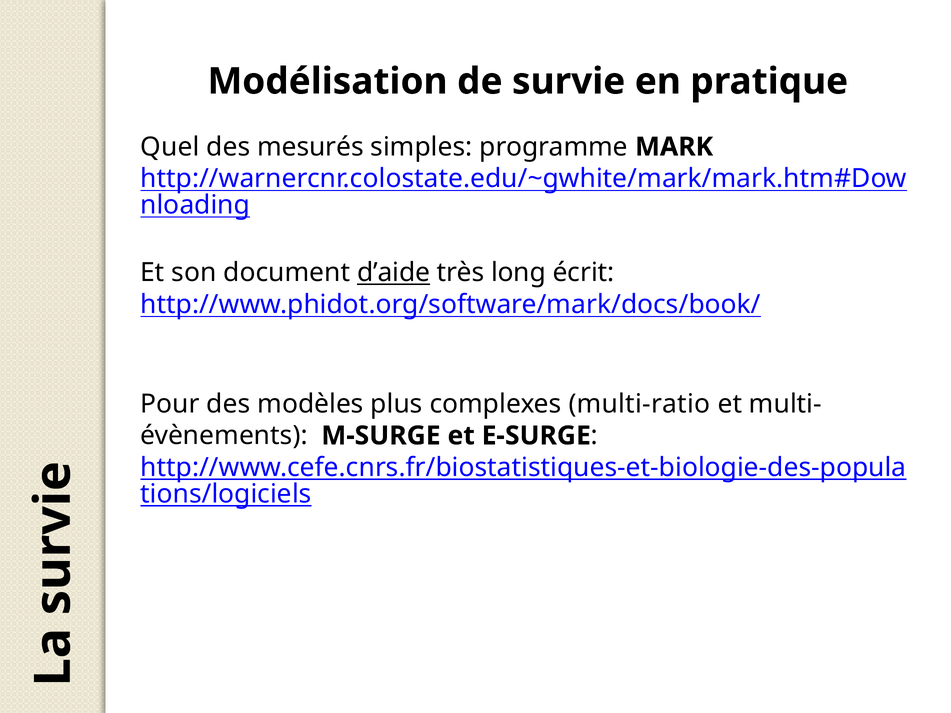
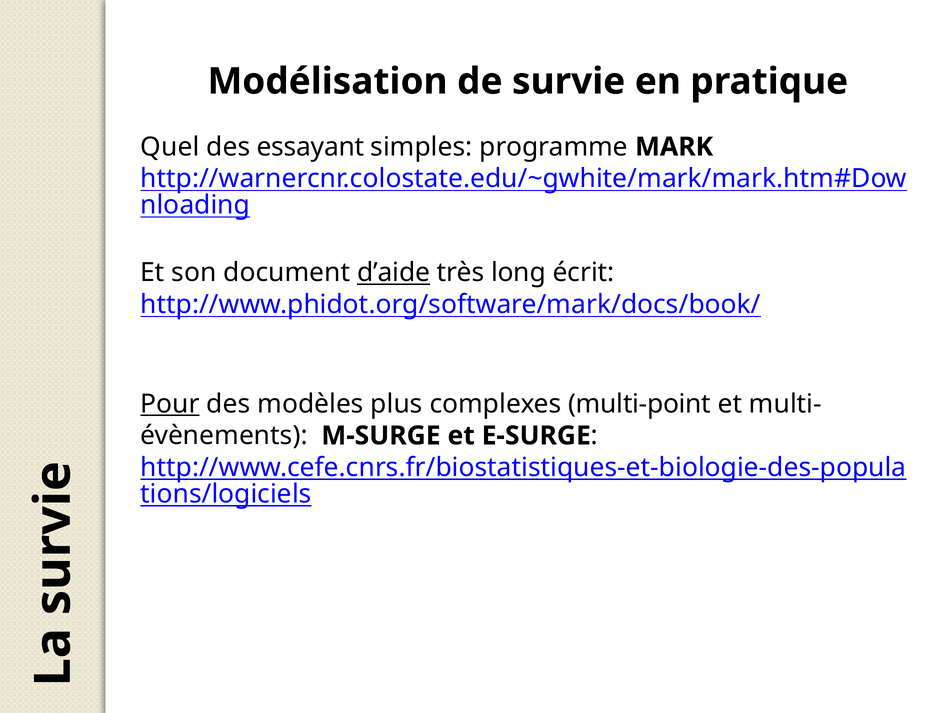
mesurés: mesurés -> essayant (310, 147)
Pour underline: none -> present (170, 404)
multi-ratio: multi-ratio -> multi-point (640, 404)
